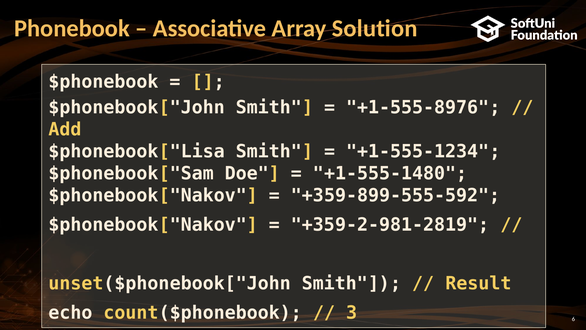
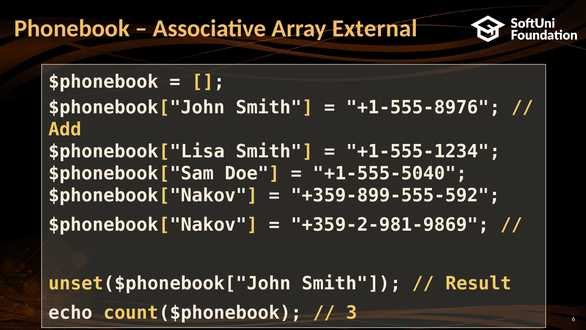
Solution: Solution -> External (375, 28)
+1-555-1480: +1-555-1480 -> +1-555-5040 (390, 173)
+359-2-981-2819: +359-2-981-2819 -> +359-2-981-9869 (390, 225)
